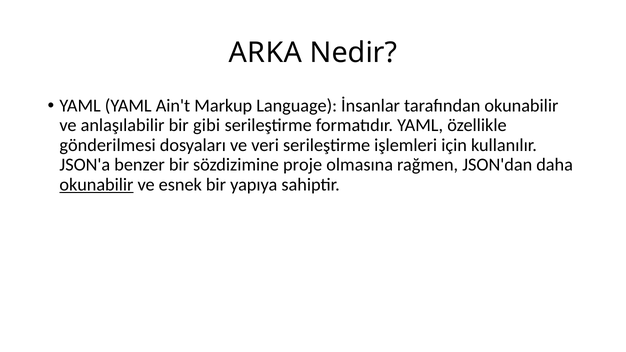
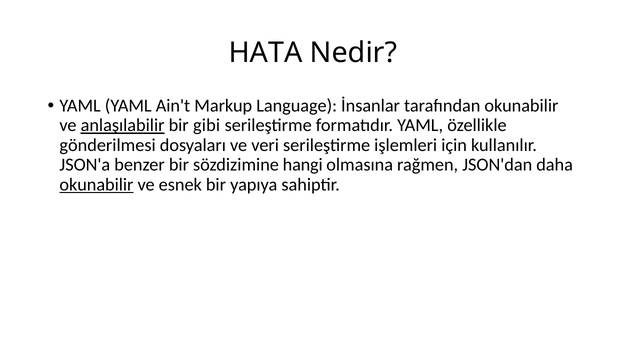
ARKA: ARKA -> HATA (266, 53)
anlaşılabilir underline: none -> present (123, 125)
proje: proje -> hangi (303, 165)
